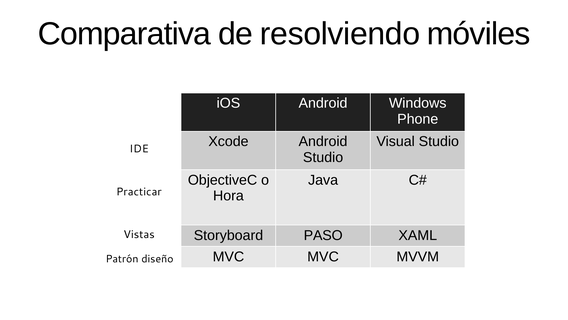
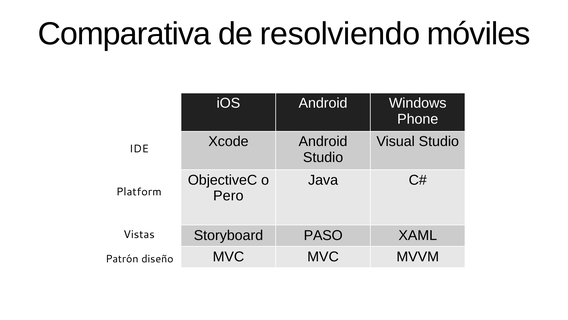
Practicar: Practicar -> Platform (139, 191)
Hora: Hora -> Pero (228, 196)
